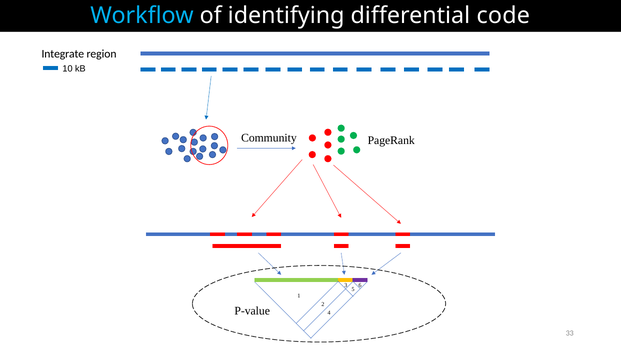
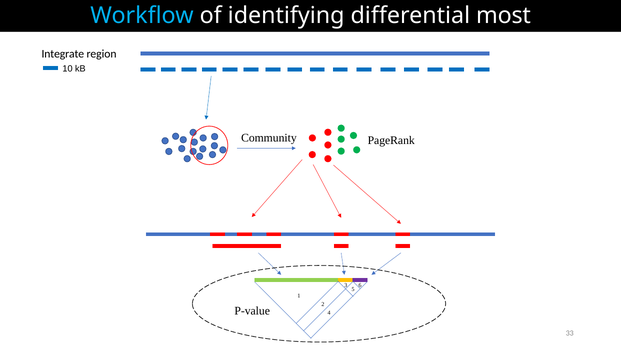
code: code -> most (503, 16)
